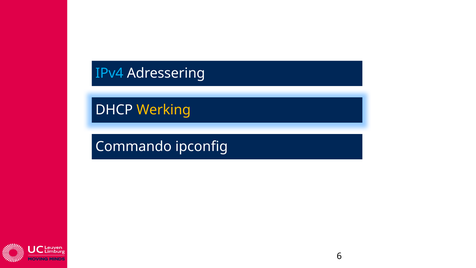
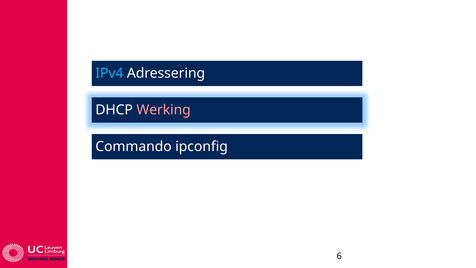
Werking colour: yellow -> pink (164, 110)
